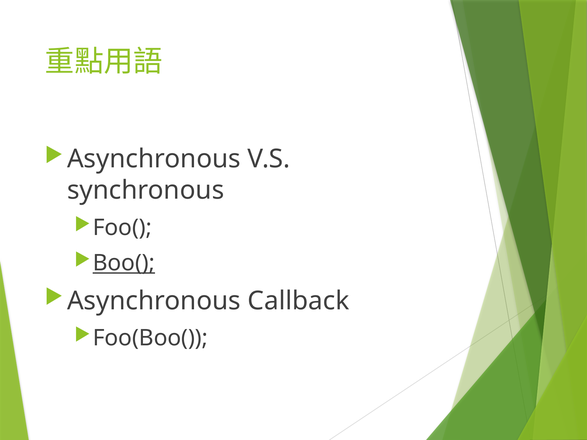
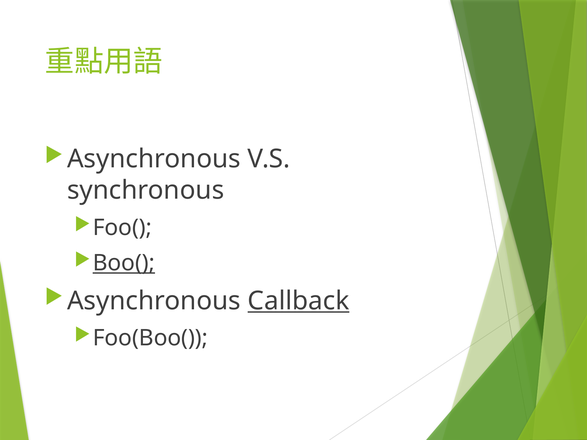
Callback underline: none -> present (299, 301)
